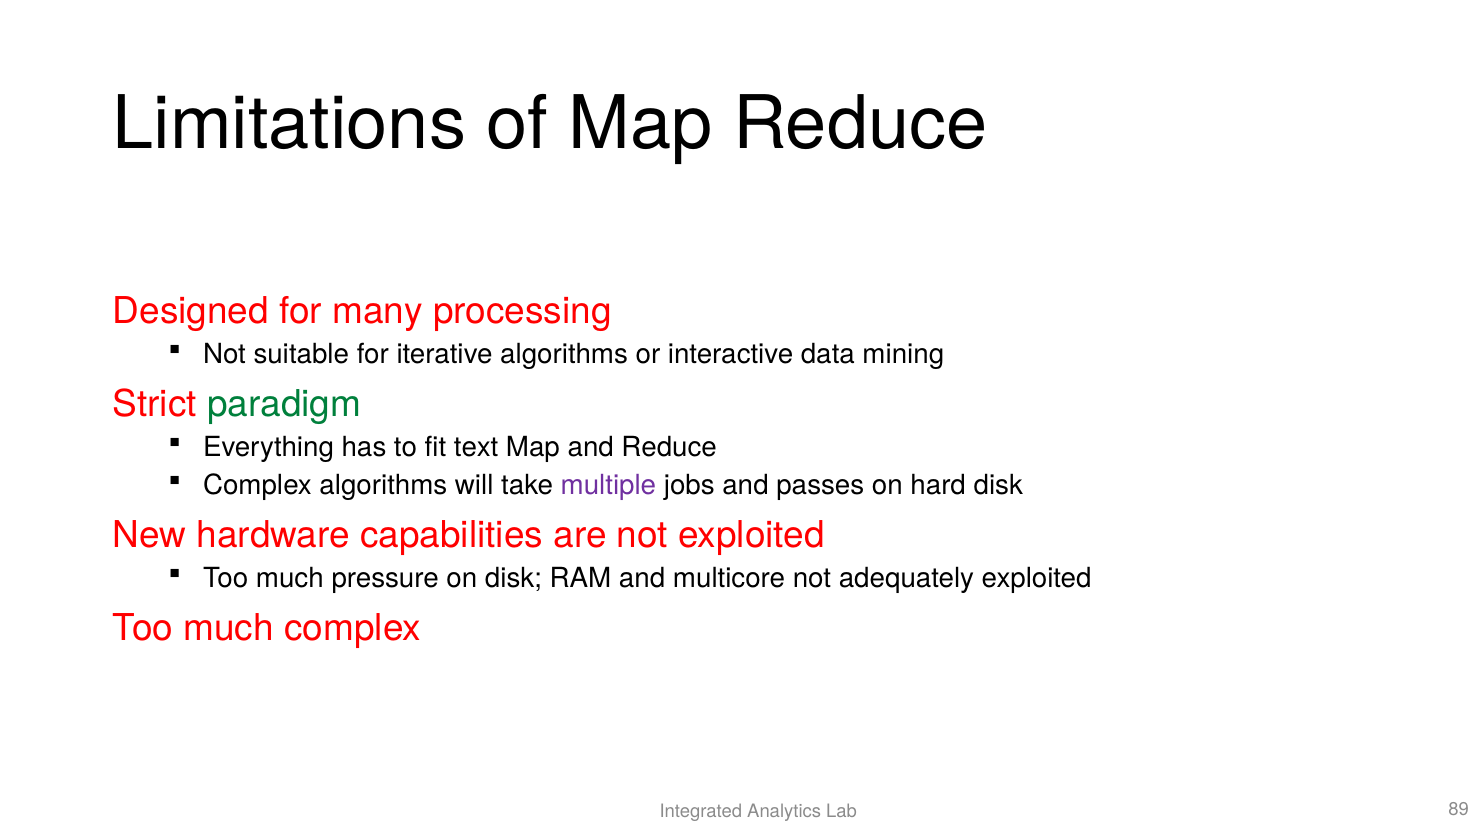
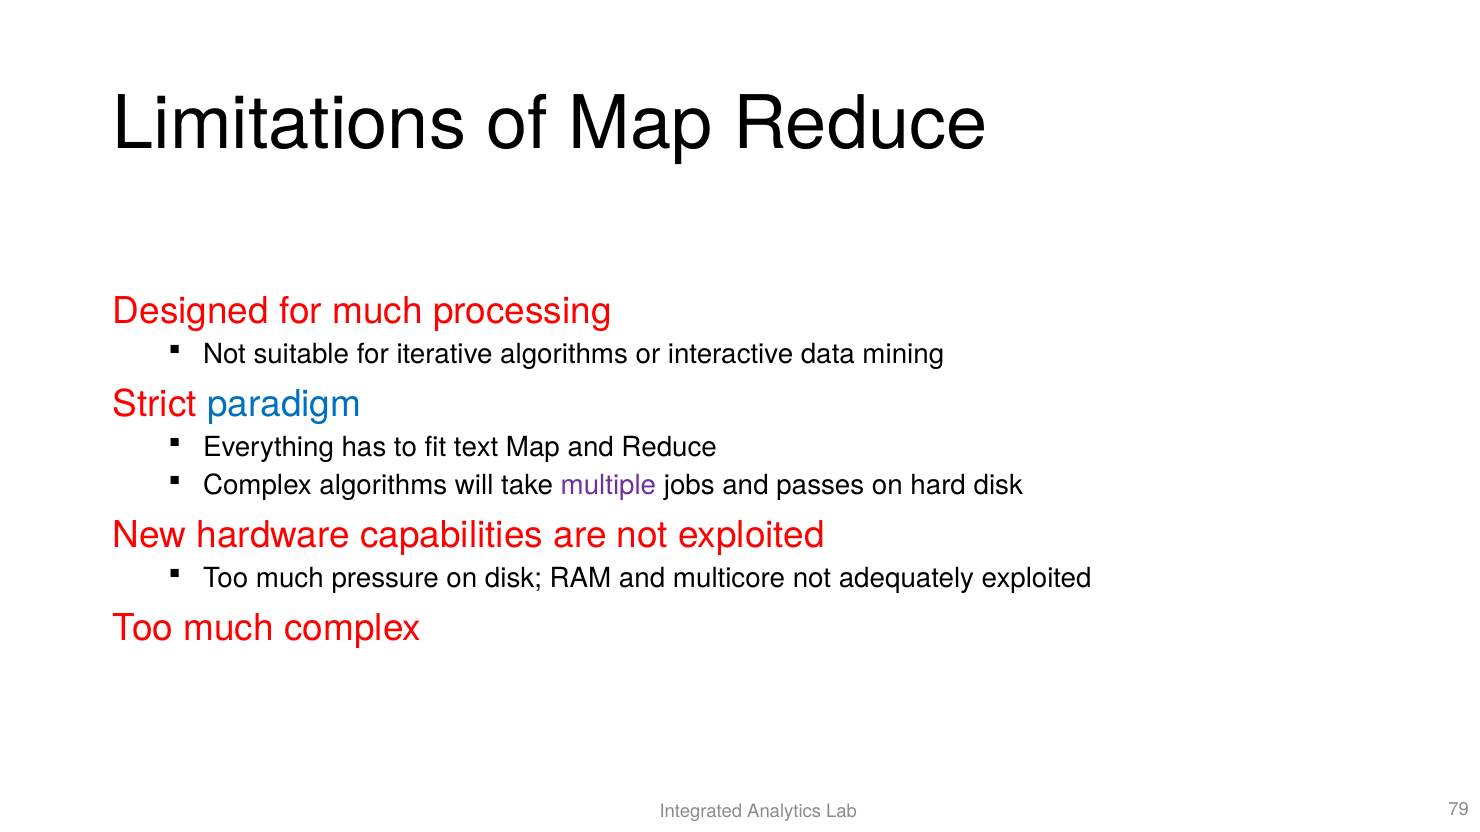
for many: many -> much (378, 312)
paradigm colour: green -> blue (284, 405)
89: 89 -> 79 (1459, 809)
